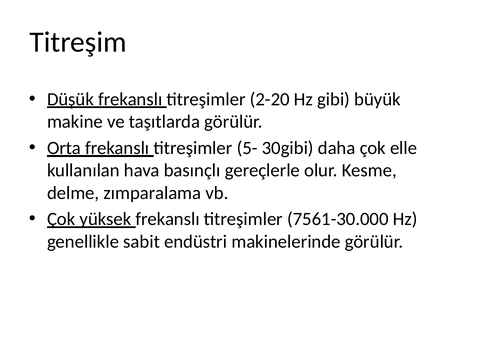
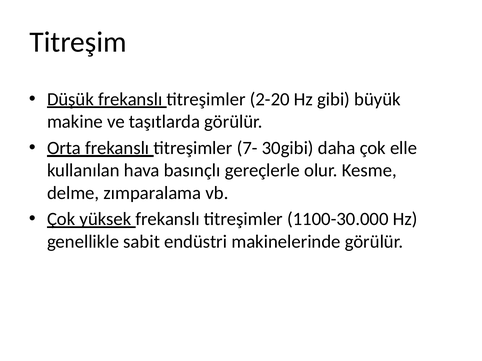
5-: 5- -> 7- (247, 148)
7561-30.000: 7561-30.000 -> 1100-30.000 (338, 219)
